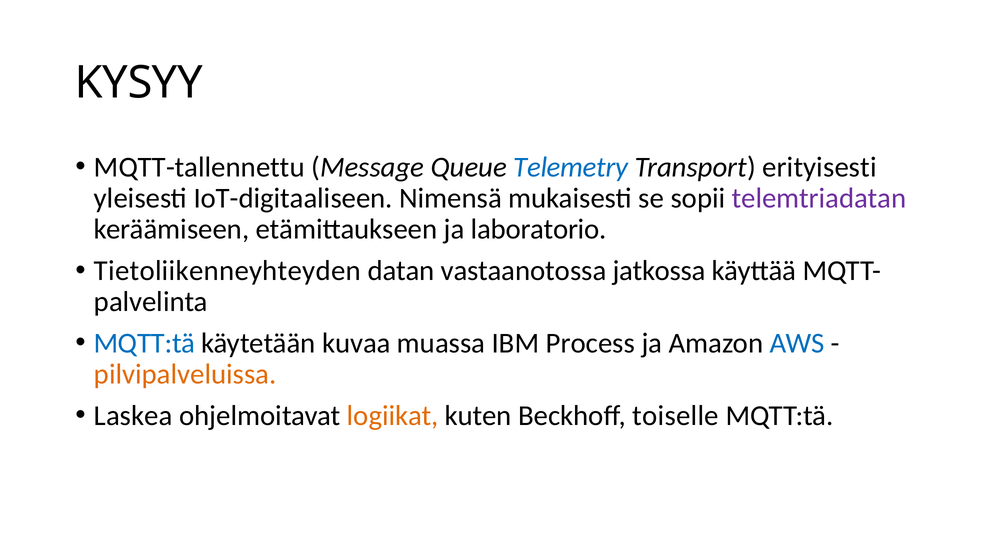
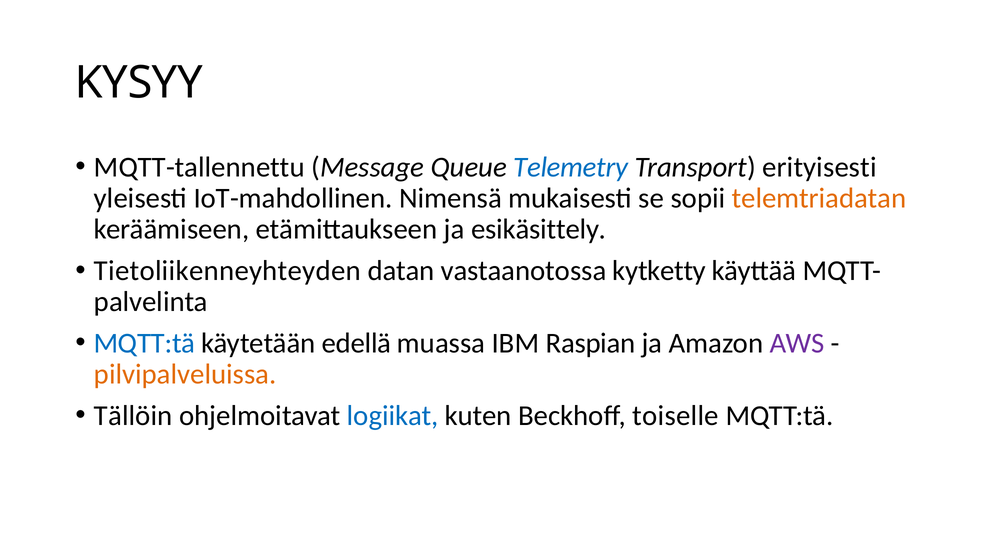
IoT-digitaaliseen: IoT-digitaaliseen -> IoT-mahdollinen (293, 198)
telemtriadatan colour: purple -> orange (819, 198)
laboratorio: laboratorio -> esikäsittely (539, 229)
jatkossa: jatkossa -> kytketty (659, 271)
kuvaa: kuvaa -> edellä (356, 343)
Process: Process -> Raspian (591, 343)
AWS colour: blue -> purple (797, 343)
Laskea: Laskea -> Tällöin (133, 416)
logiikat colour: orange -> blue (393, 416)
